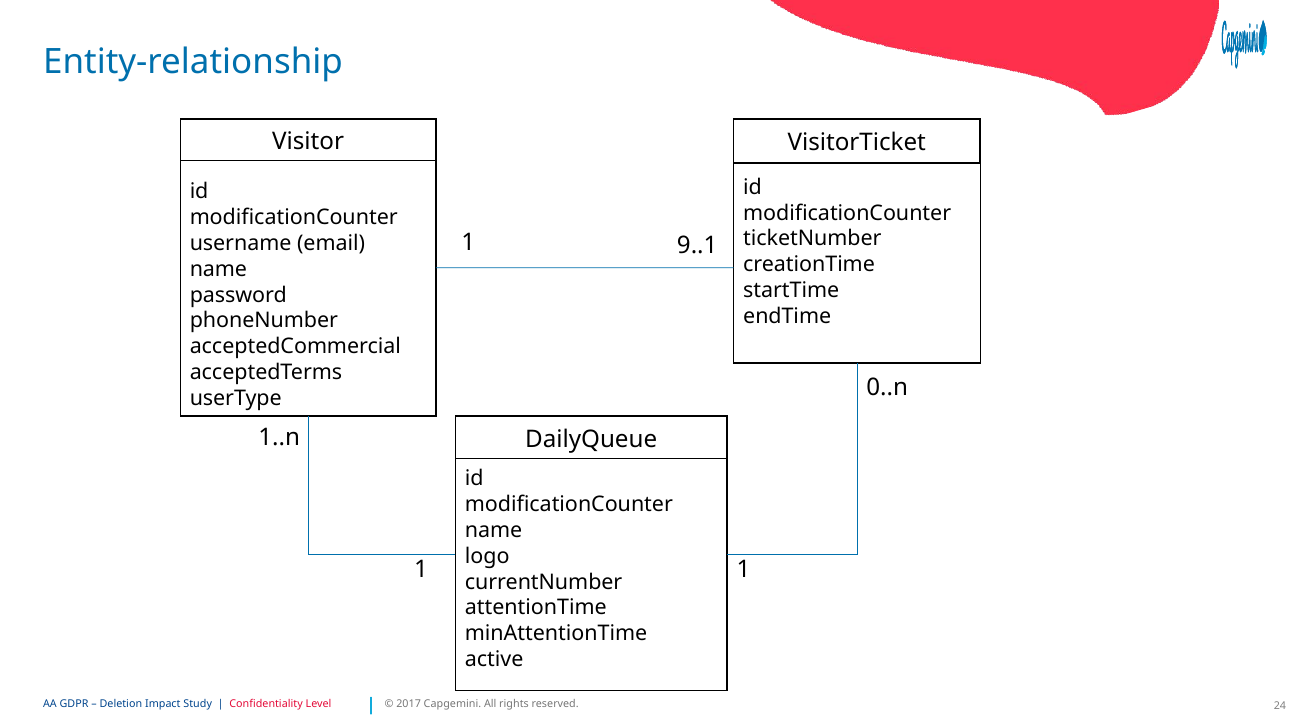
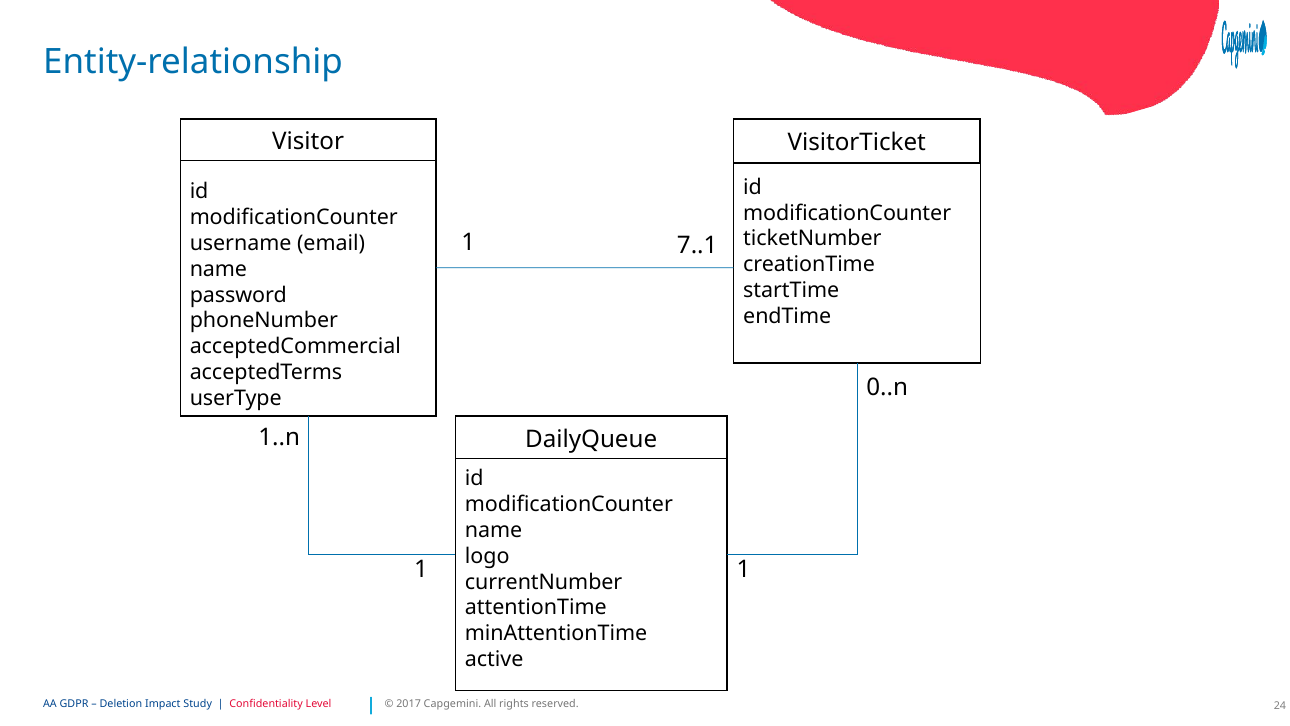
9..1: 9..1 -> 7..1 (697, 245)
